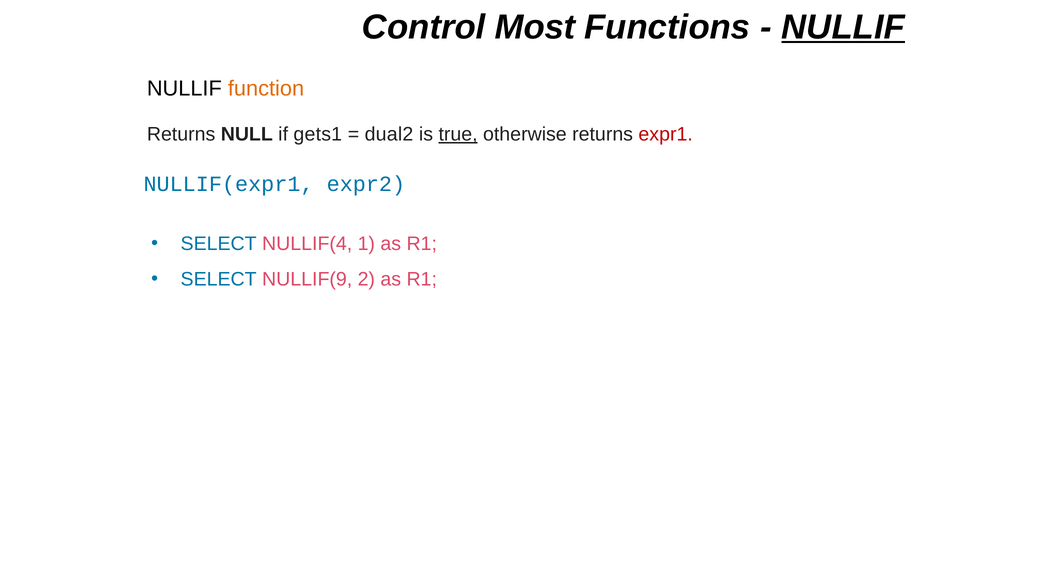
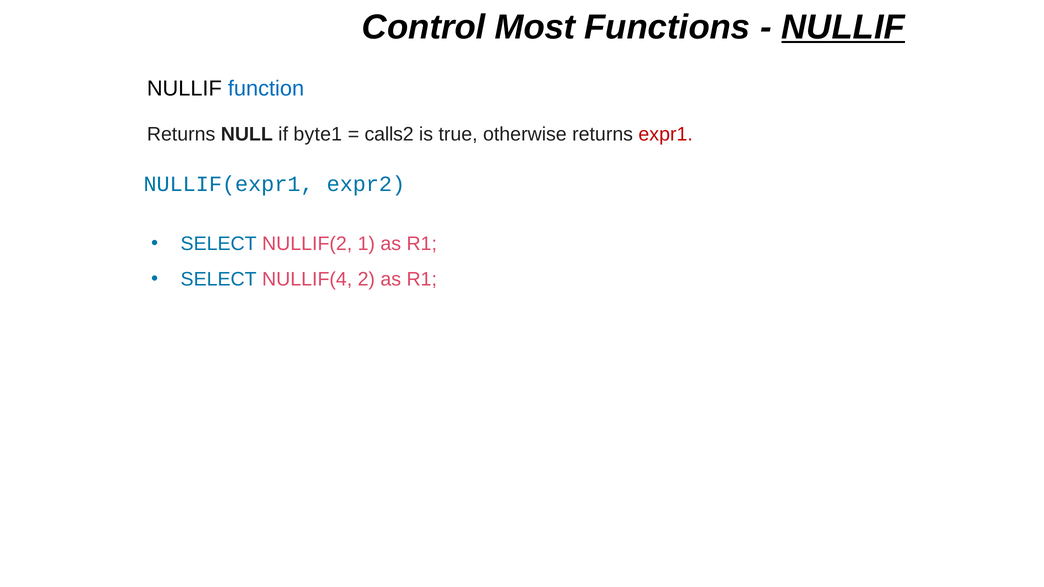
function colour: orange -> blue (266, 89)
gets1: gets1 -> byte1 (318, 134)
dual2: dual2 -> calls2 (389, 134)
true underline: present -> none (458, 134)
NULLIF(4: NULLIF(4 -> NULLIF(2 (307, 244)
NULLIF(9: NULLIF(9 -> NULLIF(4 (307, 279)
